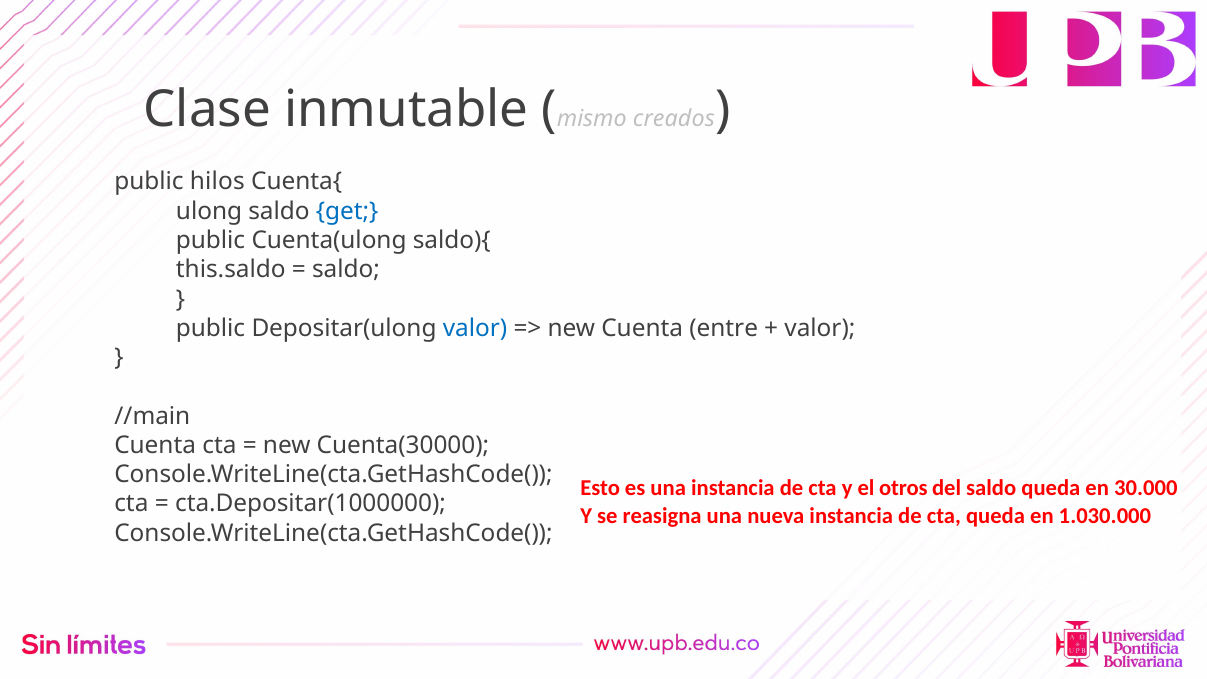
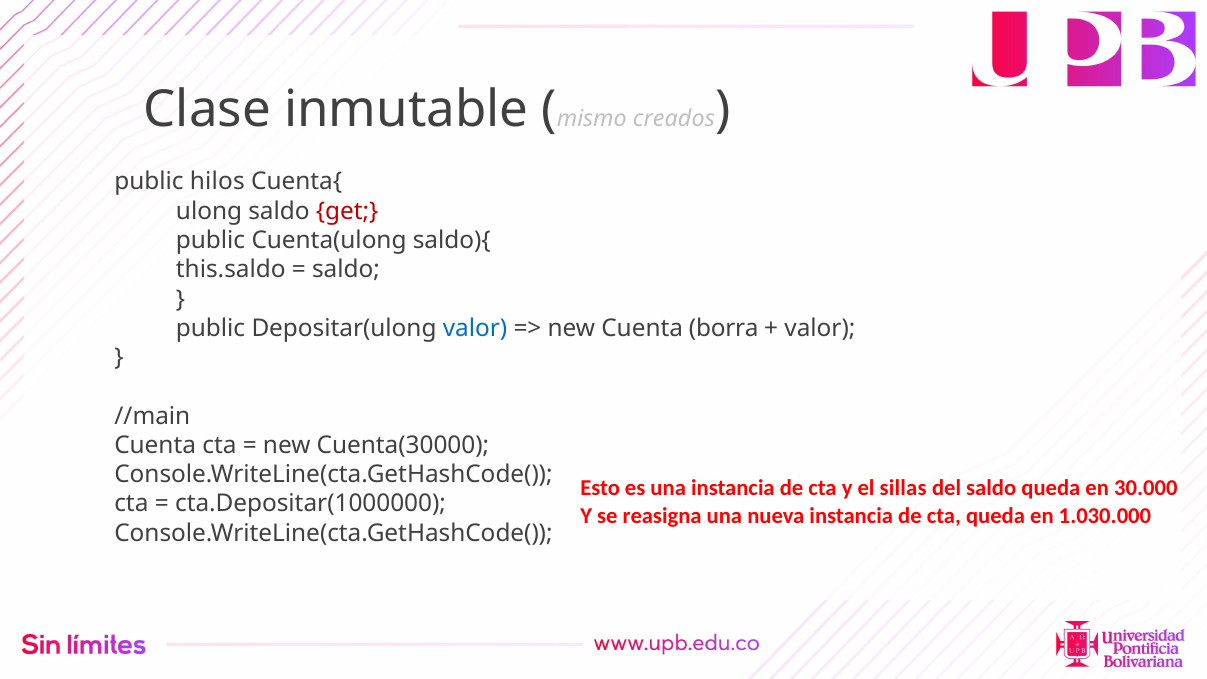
get colour: blue -> red (347, 211)
entre: entre -> borra (724, 328)
otros: otros -> sillas (903, 488)
